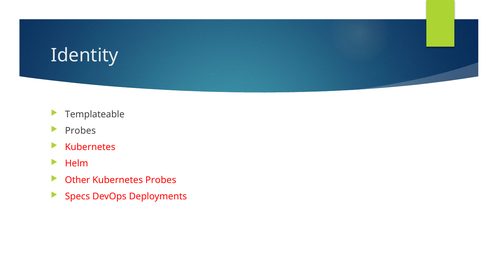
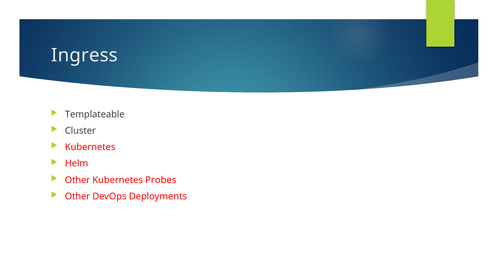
Identity: Identity -> Ingress (85, 56)
Probes: Probes -> Cluster (80, 131)
Specs: Specs -> Other (77, 196)
